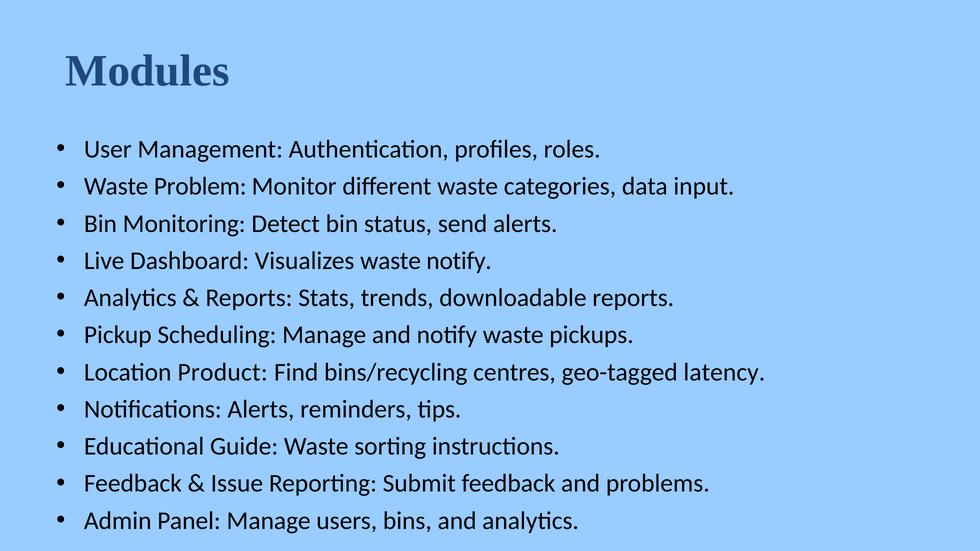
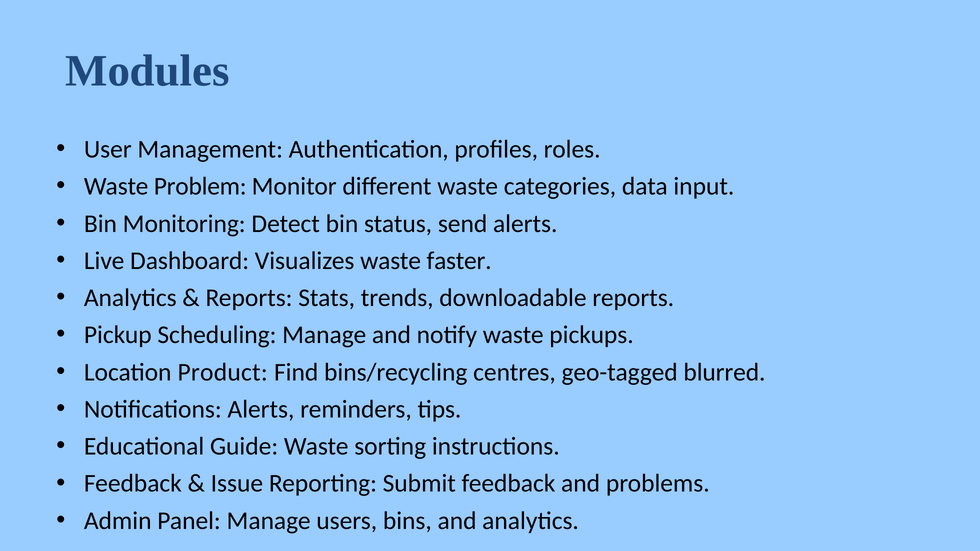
waste notify: notify -> faster (459, 261)
latency: latency -> blurred (724, 372)
